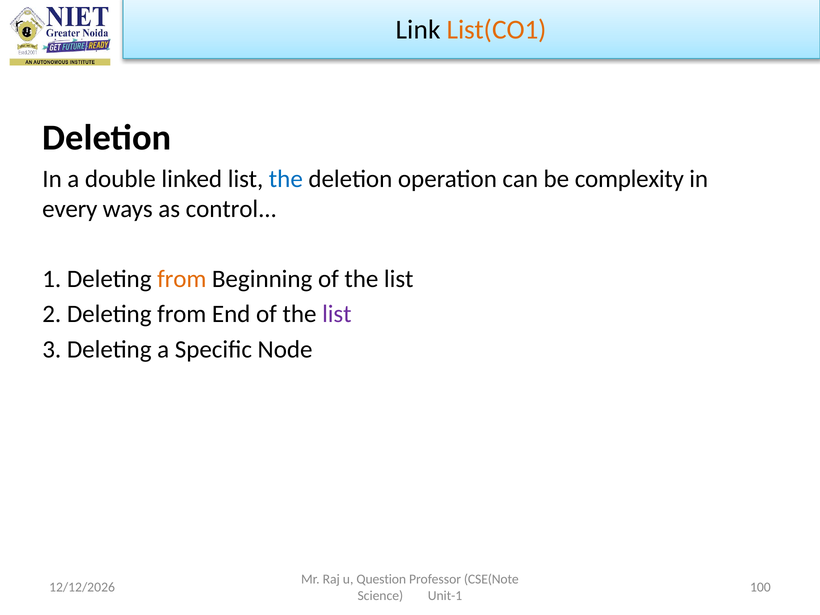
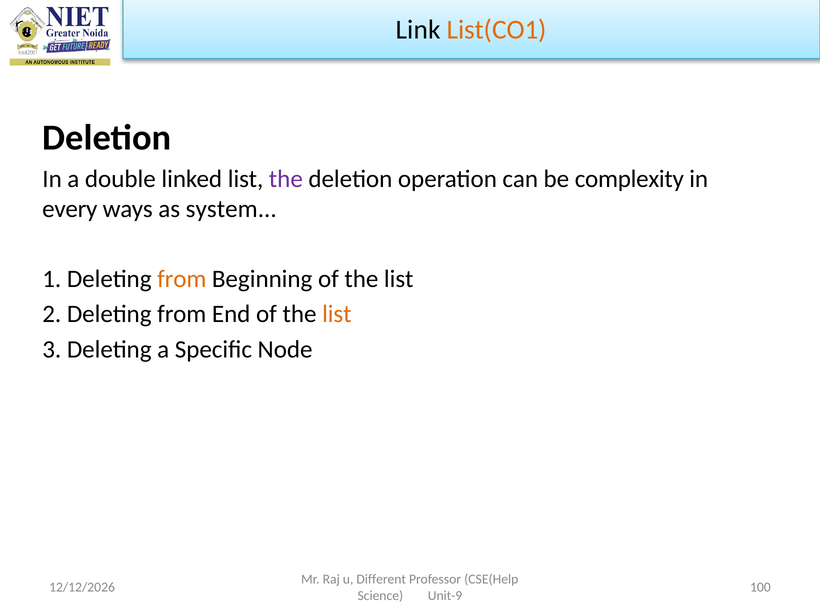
the colour: blue -> purple (286, 179)
control: control -> system (231, 209)
list colour: purple -> orange (337, 314)
Question: Question -> Different (381, 579)
CSE(Note: CSE(Note -> CSE(Help (491, 579)
Unit-1: Unit-1 -> Unit-9 (445, 596)
